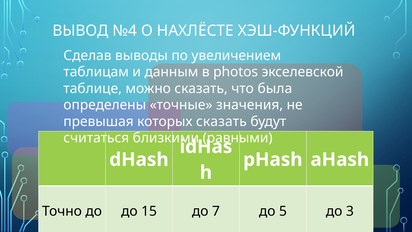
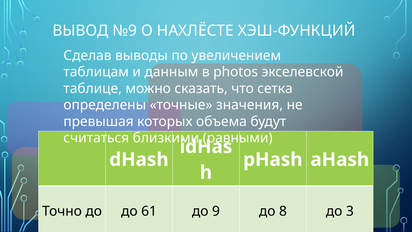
№4: №4 -> №9 (125, 31)
была: была -> сетка (275, 88)
которых сказать: сказать -> объема (221, 121)
15: 15 -> 61 (149, 211)
7: 7 -> 9 (216, 211)
5: 5 -> 8 (283, 211)
